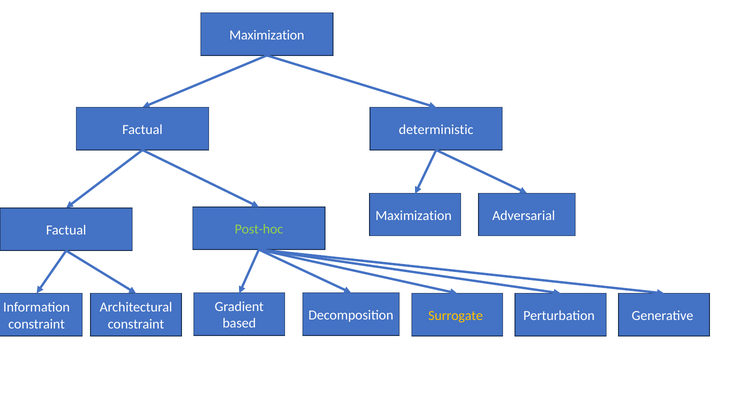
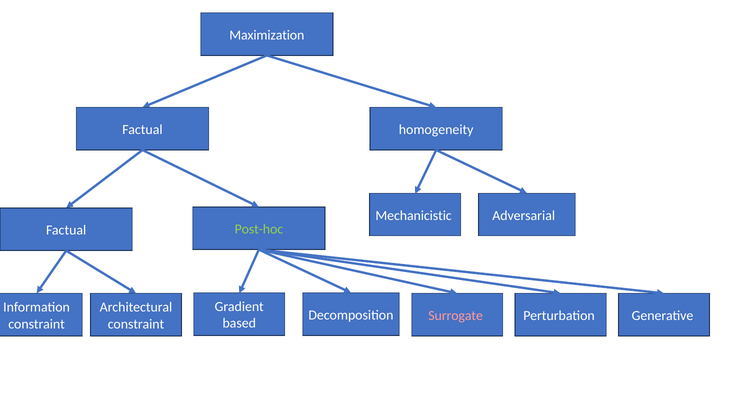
deterministic: deterministic -> homogeneity (436, 130)
Maximization: Maximization -> Mechanicistic (414, 216)
Surrogate colour: yellow -> pink (456, 316)
